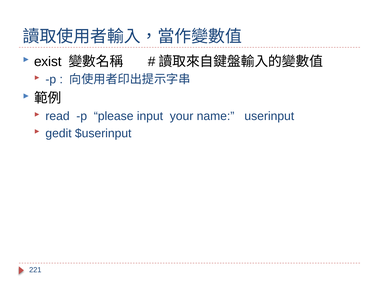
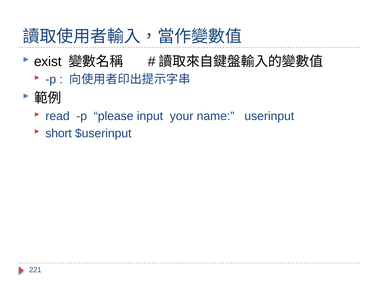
gedit: gedit -> short (59, 133)
